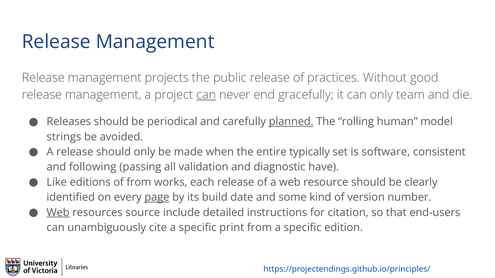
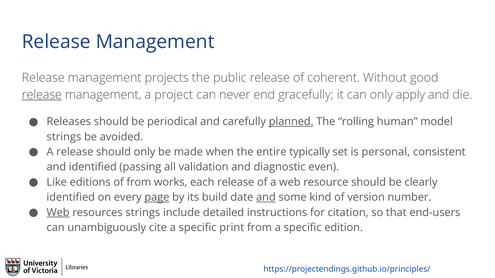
practices: practices -> coherent (334, 78)
release underline: none -> present (42, 95)
can underline: present -> none (206, 95)
team: team -> apply (411, 95)
software: software -> personal (386, 152)
and following: following -> identified (93, 167)
have: have -> even (324, 167)
and underline: none -> present (266, 198)
resources source: source -> strings (143, 213)
